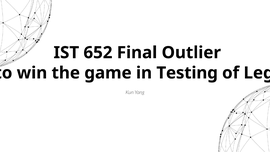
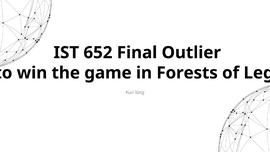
Testing: Testing -> Forests (187, 73)
